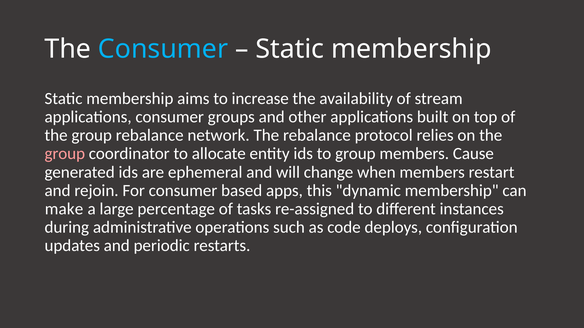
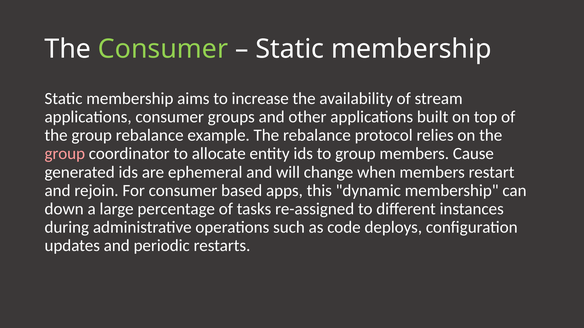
Consumer colour: light blue -> light green (163, 49)
network: network -> example (219, 136)
make: make -> down (64, 209)
